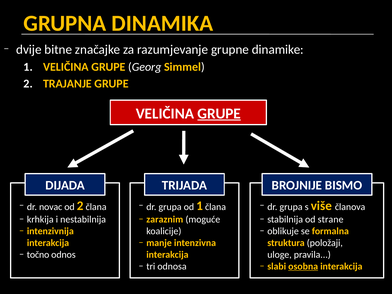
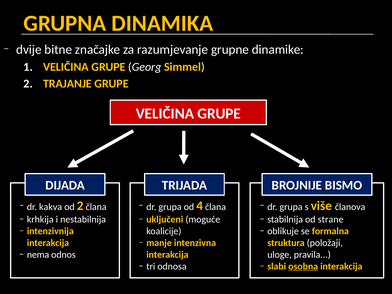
GRUPE underline: present -> none (219, 114)
novac: novac -> kakva (51, 207)
od 1: 1 -> 4 (200, 206)
zaraznim: zaraznim -> uključeni (165, 219)
točno: točno -> nema (38, 255)
